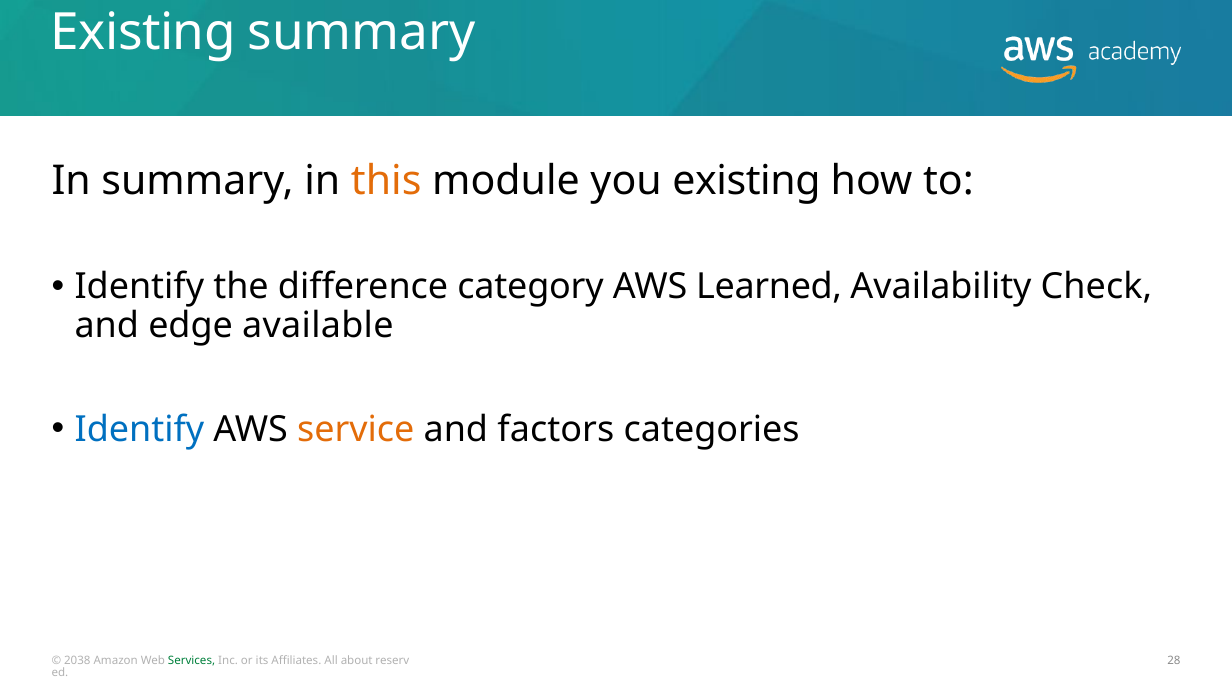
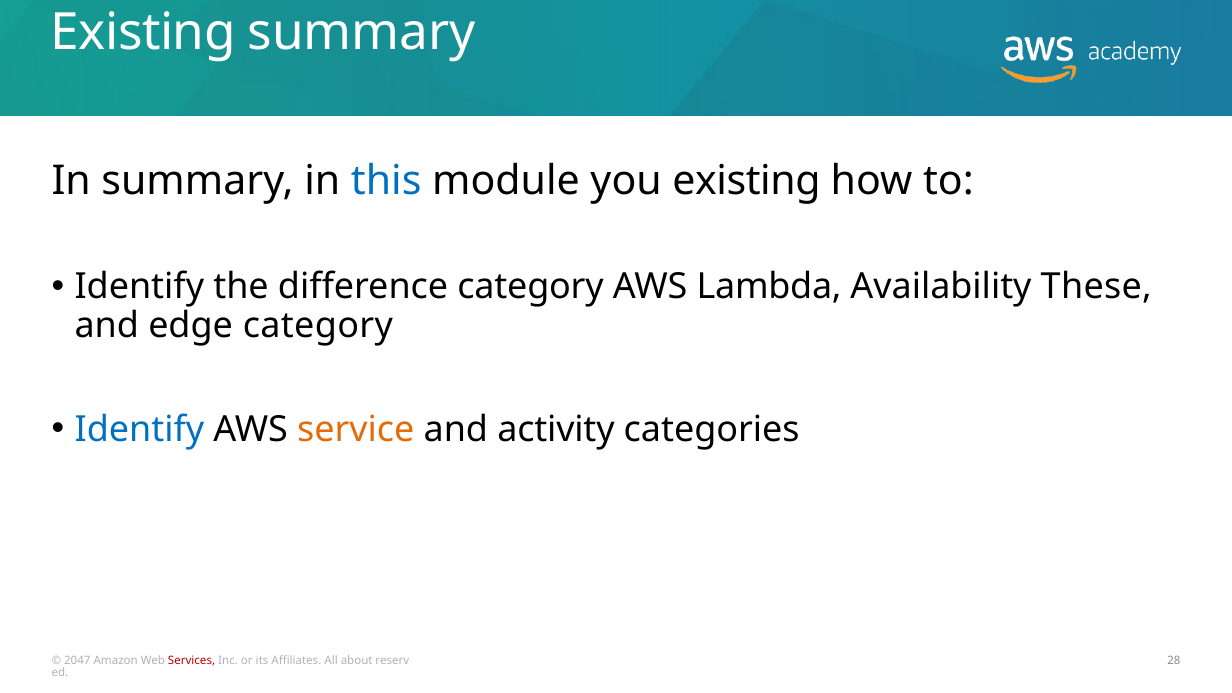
this colour: orange -> blue (386, 181)
Learned: Learned -> Lambda (769, 287)
Check: Check -> These (1096, 287)
edge available: available -> category (318, 326)
factors: factors -> activity (556, 429)
2038: 2038 -> 2047 (77, 661)
Services colour: green -> red (192, 661)
